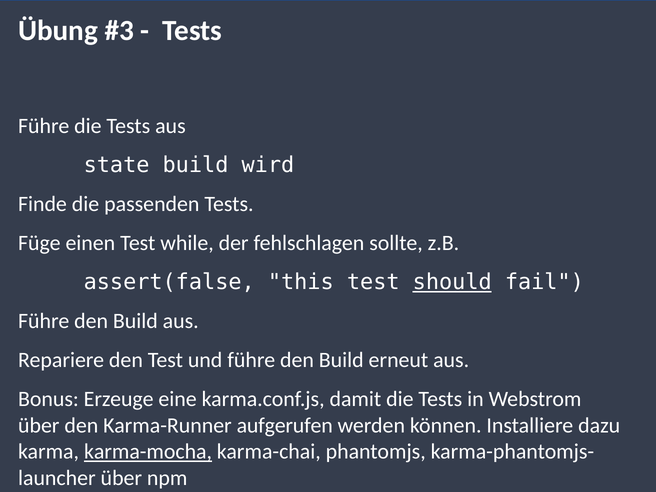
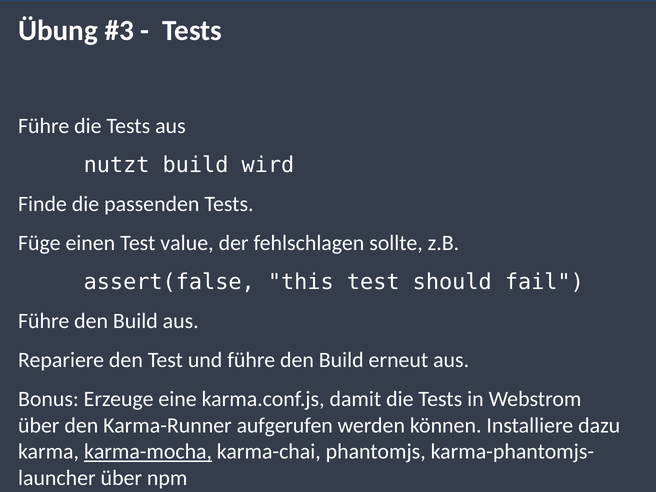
state: state -> nutzt (117, 165)
while: while -> value (187, 243)
should underline: present -> none (452, 282)
